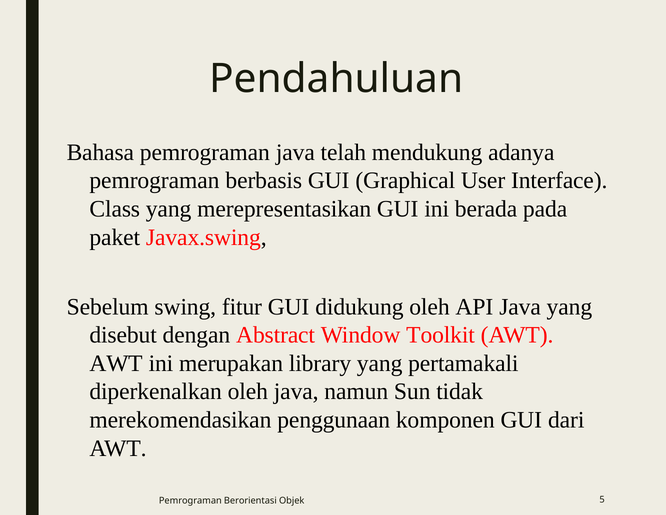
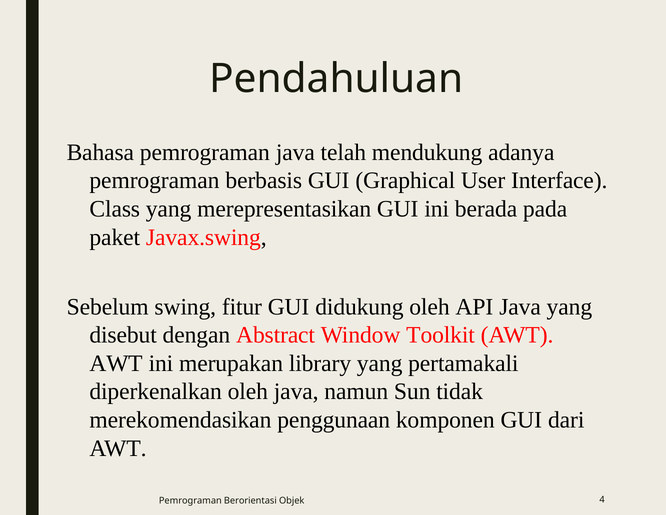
5: 5 -> 4 (602, 499)
